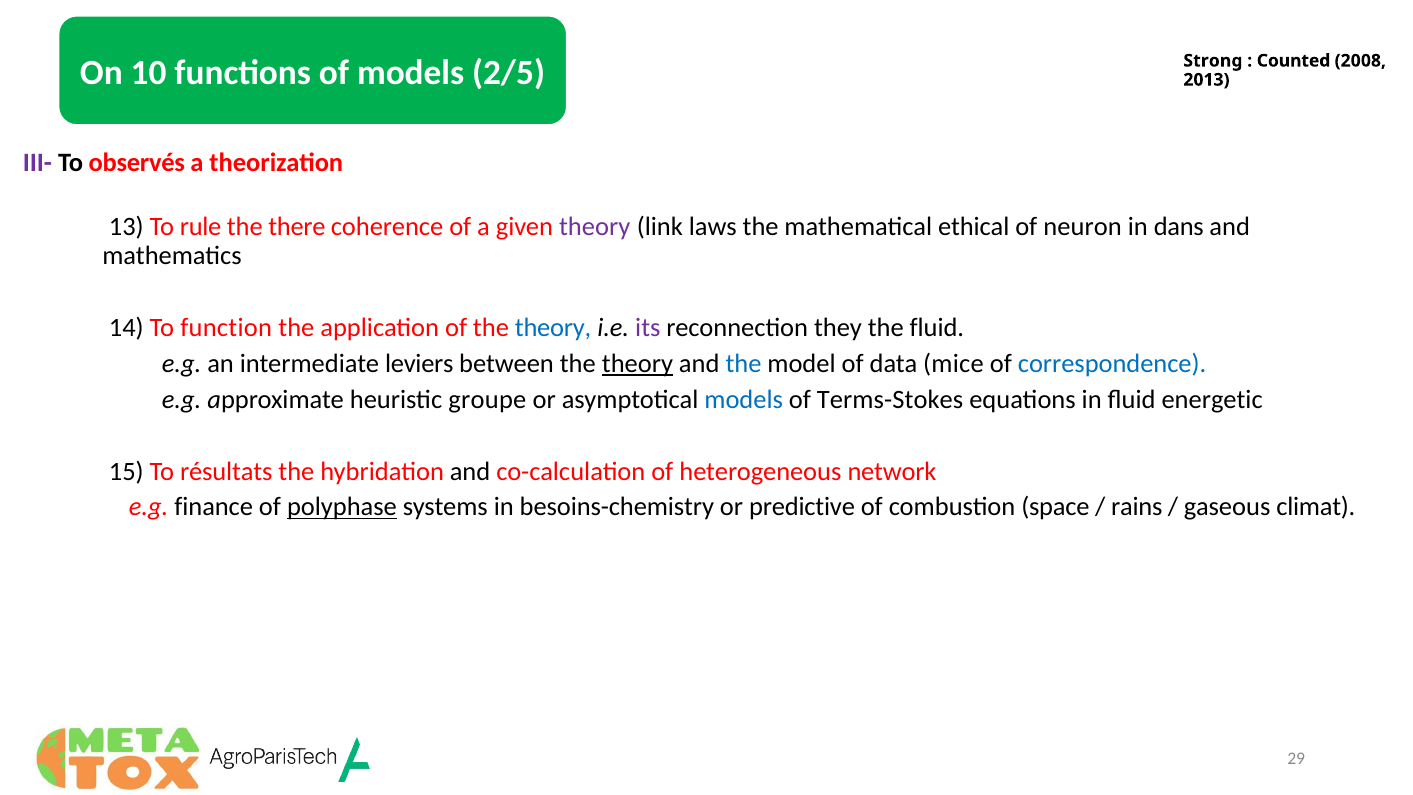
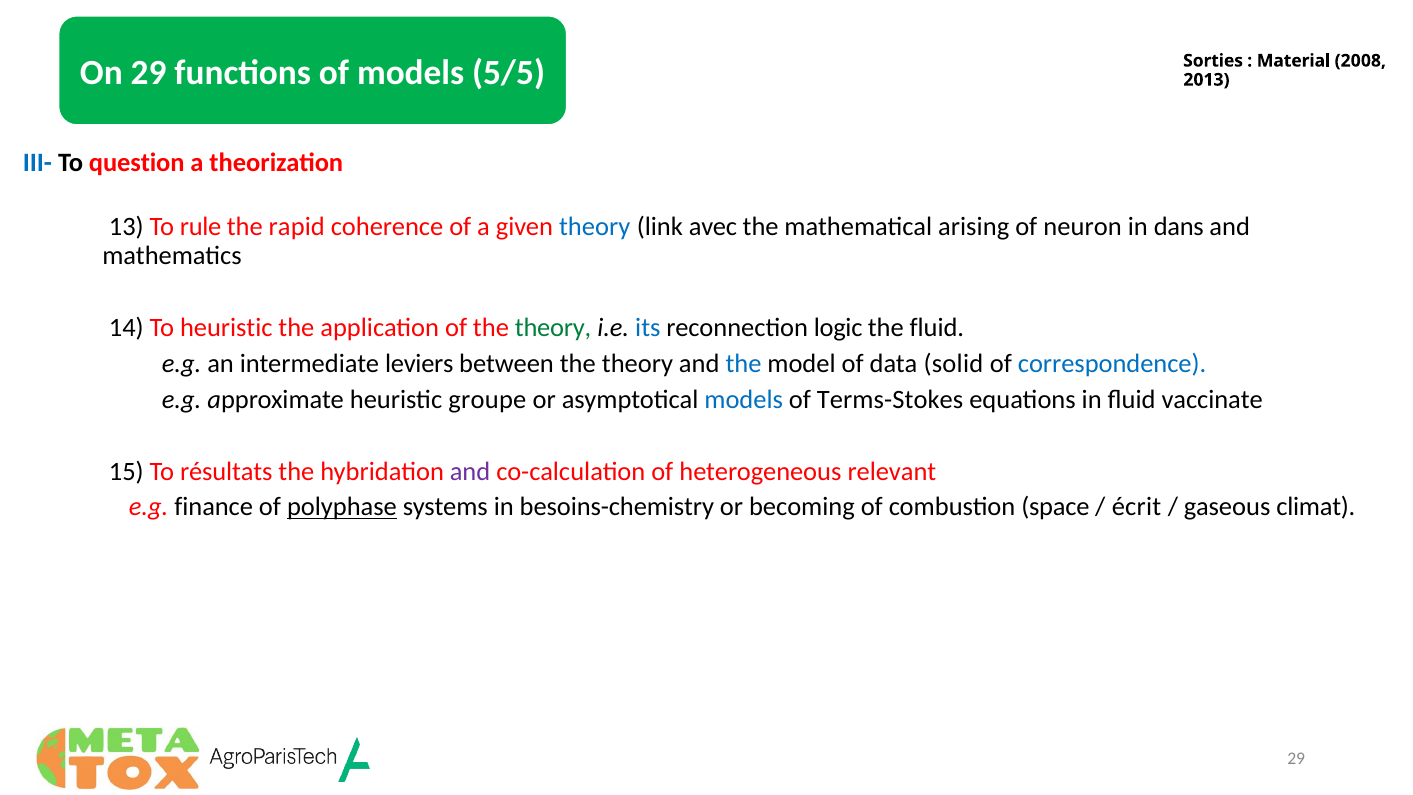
Strong: Strong -> Sorties (1213, 61)
Counted: Counted -> Material (1294, 61)
On 10: 10 -> 29 (149, 73)
2/5: 2/5 -> 5/5 (509, 73)
III- colour: purple -> blue (37, 162)
observés: observés -> question (137, 162)
there: there -> rapid (297, 227)
theory colour: purple -> blue (595, 227)
laws: laws -> avec (713, 227)
ethical: ethical -> arising (974, 227)
To function: function -> heuristic (226, 327)
theory colour: blue -> green (553, 327)
its colour: purple -> blue (648, 327)
they: they -> logic (838, 327)
theory underline: present -> none (637, 363)
mice: mice -> solid (953, 363)
energetic: energetic -> vaccinate (1212, 399)
and colour: black -> purple (470, 471)
network: network -> relevant (892, 471)
predictive: predictive -> becoming (802, 507)
rains: rains -> écrit (1137, 507)
